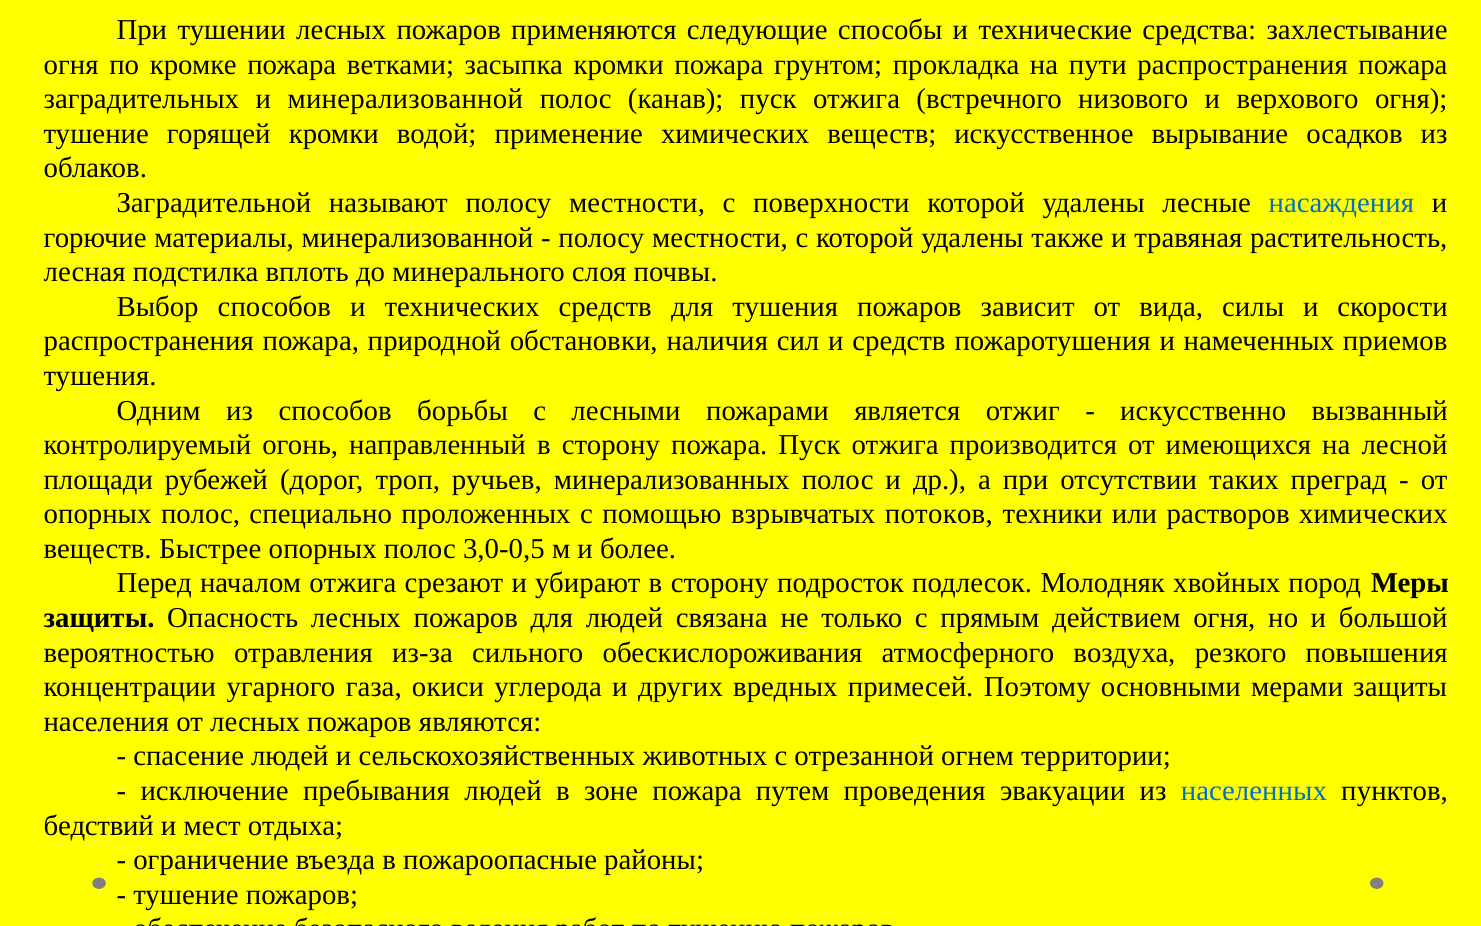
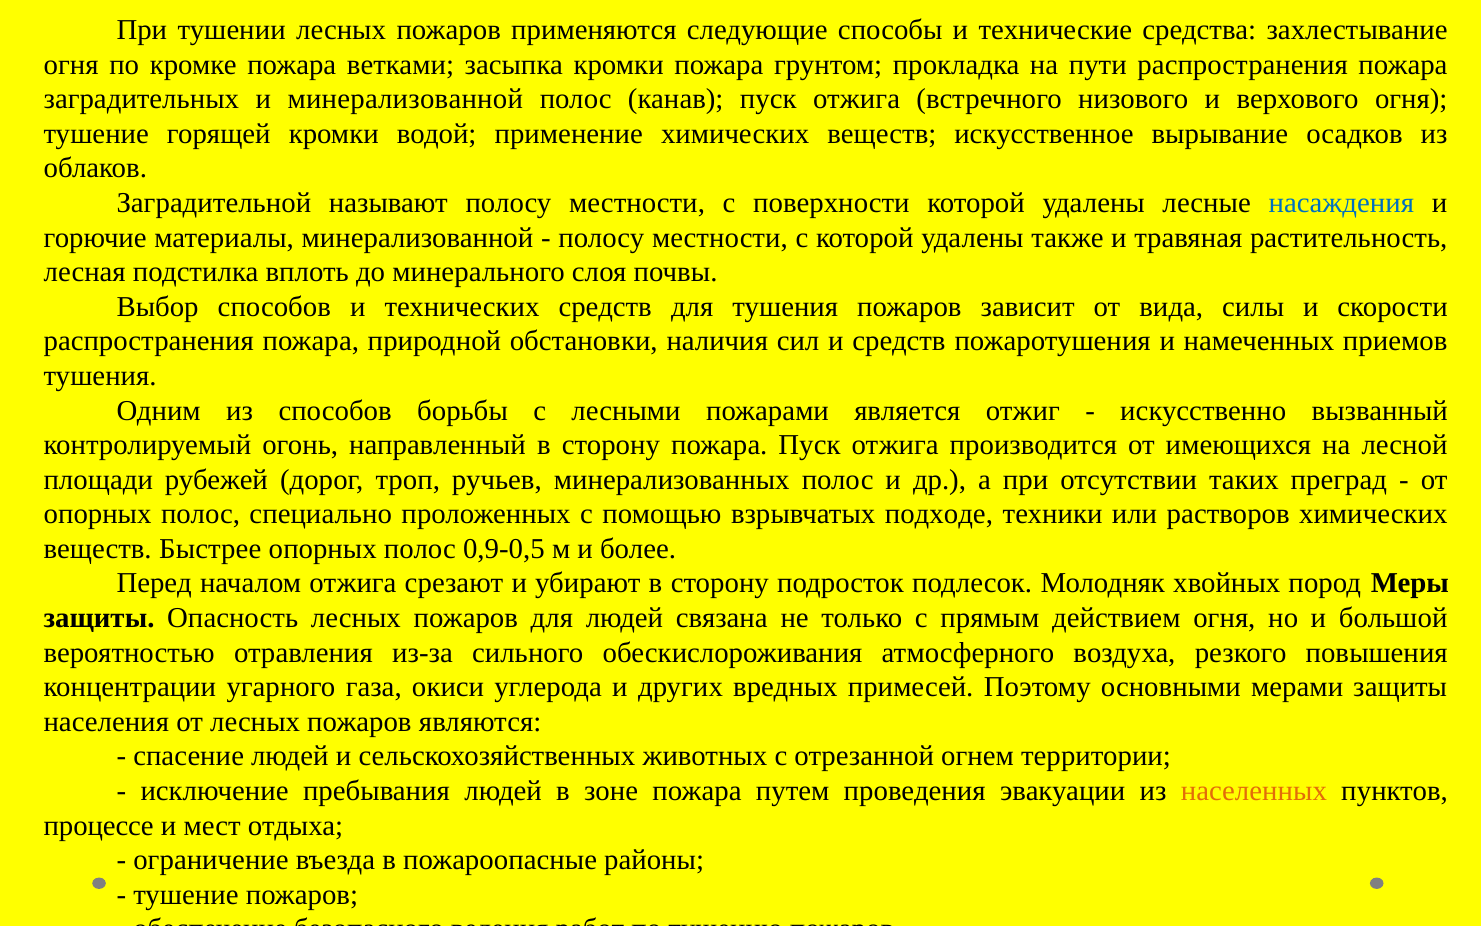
потоков: потоков -> подходе (939, 514)
3,0-0,5: 3,0-0,5 -> 0,9-0,5 (504, 549)
населенных colour: blue -> orange (1254, 791)
бедствий: бедствий -> процессе (99, 825)
